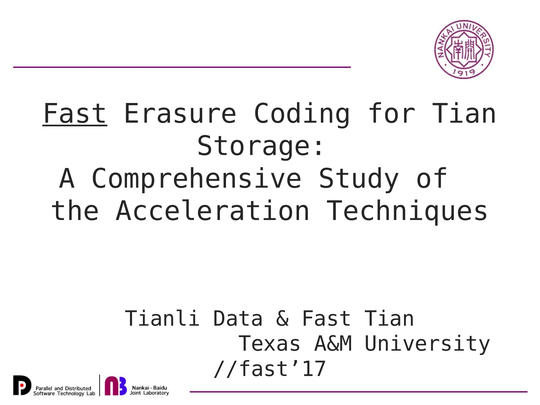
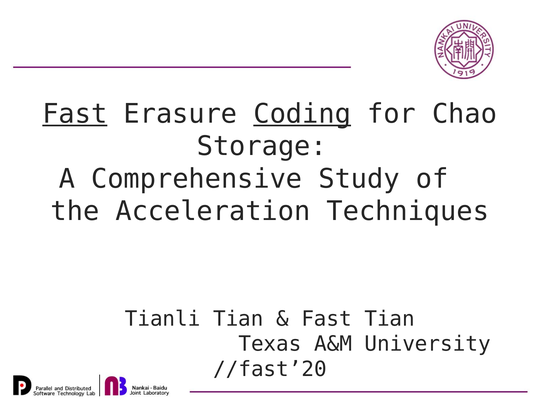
Coding underline: none -> present (302, 114)
for Tian: Tian -> Chao (465, 114)
Tianli Data: Data -> Tian (238, 319)
//fast’17: //fast’17 -> //fast’20 (270, 369)
